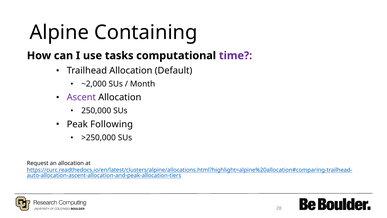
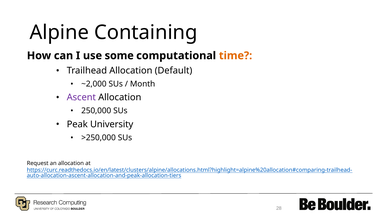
tasks: tasks -> some (119, 56)
time colour: purple -> orange (236, 56)
Following: Following -> University (112, 124)
